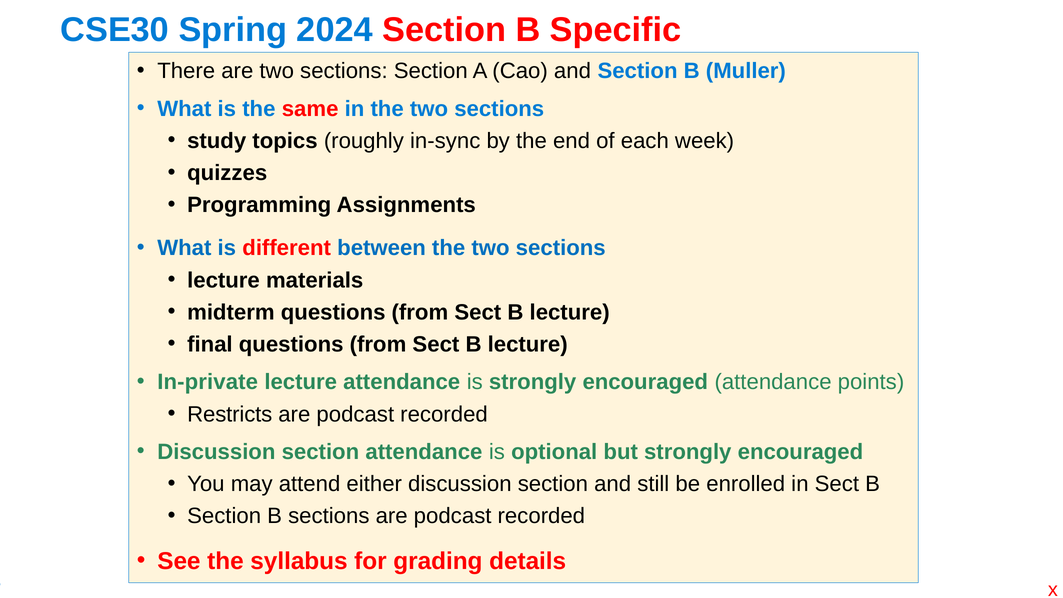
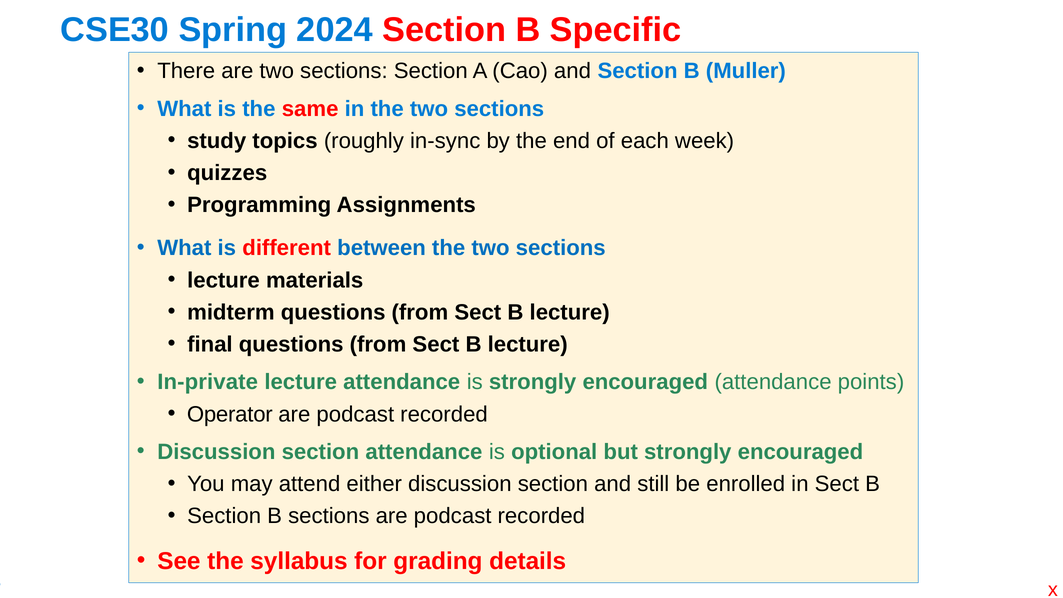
Restricts: Restricts -> Operator (230, 414)
